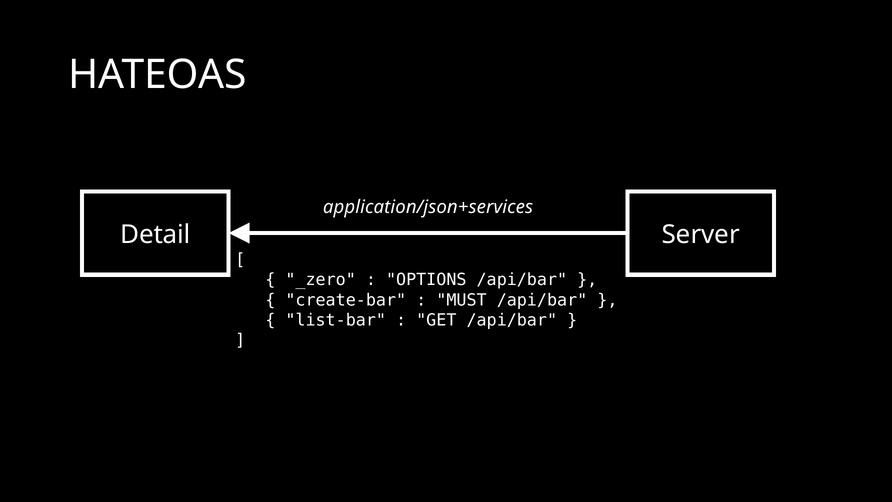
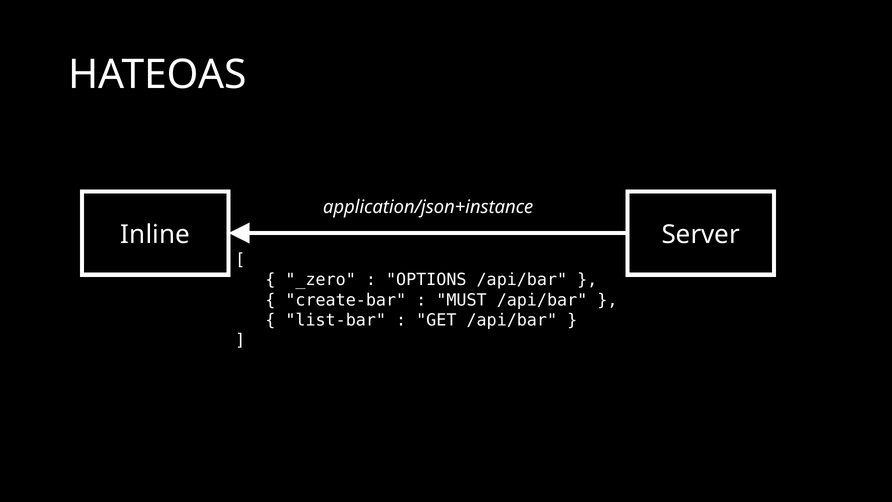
application/json+services: application/json+services -> application/json+instance (428, 207)
Detail: Detail -> Inline (155, 235)
